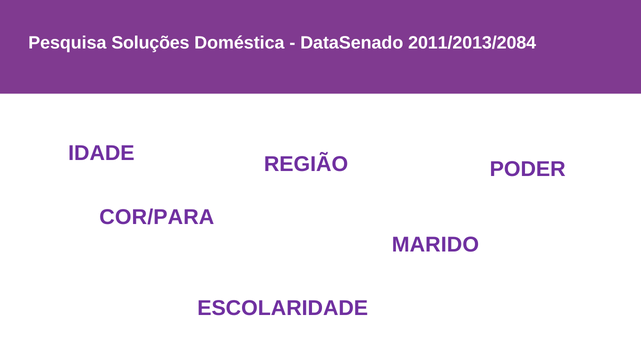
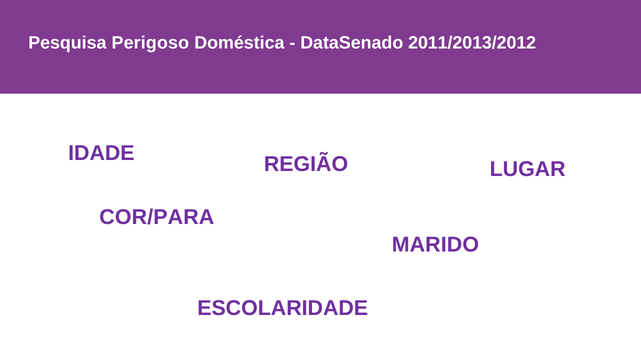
Soluções: Soluções -> Perigoso (150, 43)
2011/2013/2084: 2011/2013/2084 -> 2011/2013/2012 (472, 43)
PODER: PODER -> LUGAR (528, 169)
